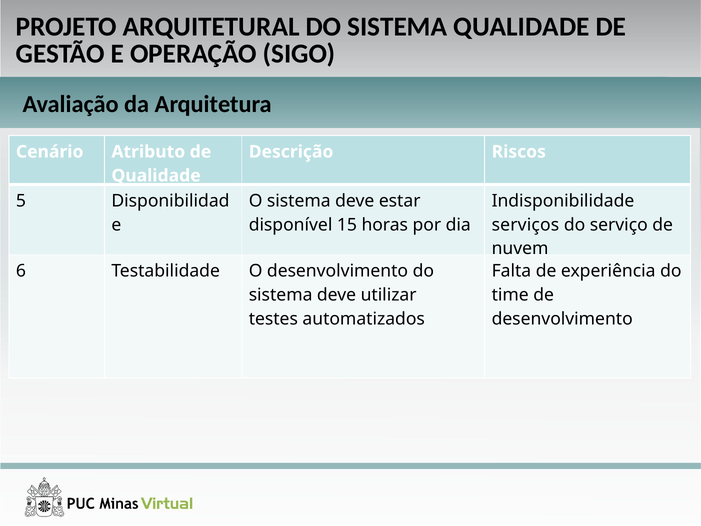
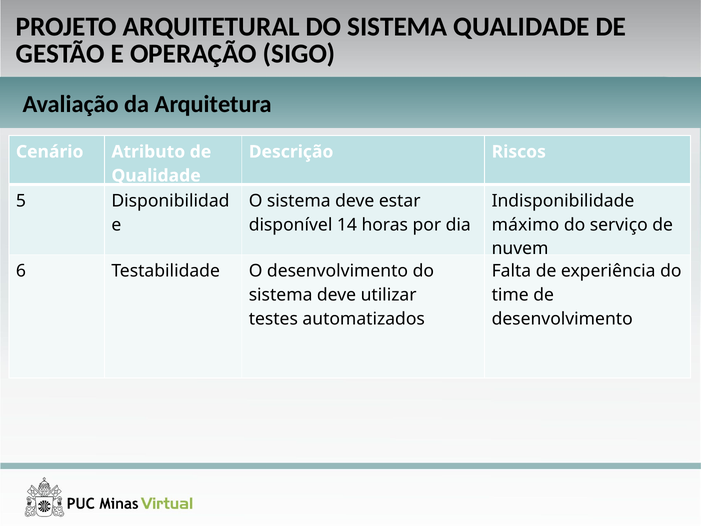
15: 15 -> 14 (347, 225)
serviços: serviços -> máximo (525, 225)
